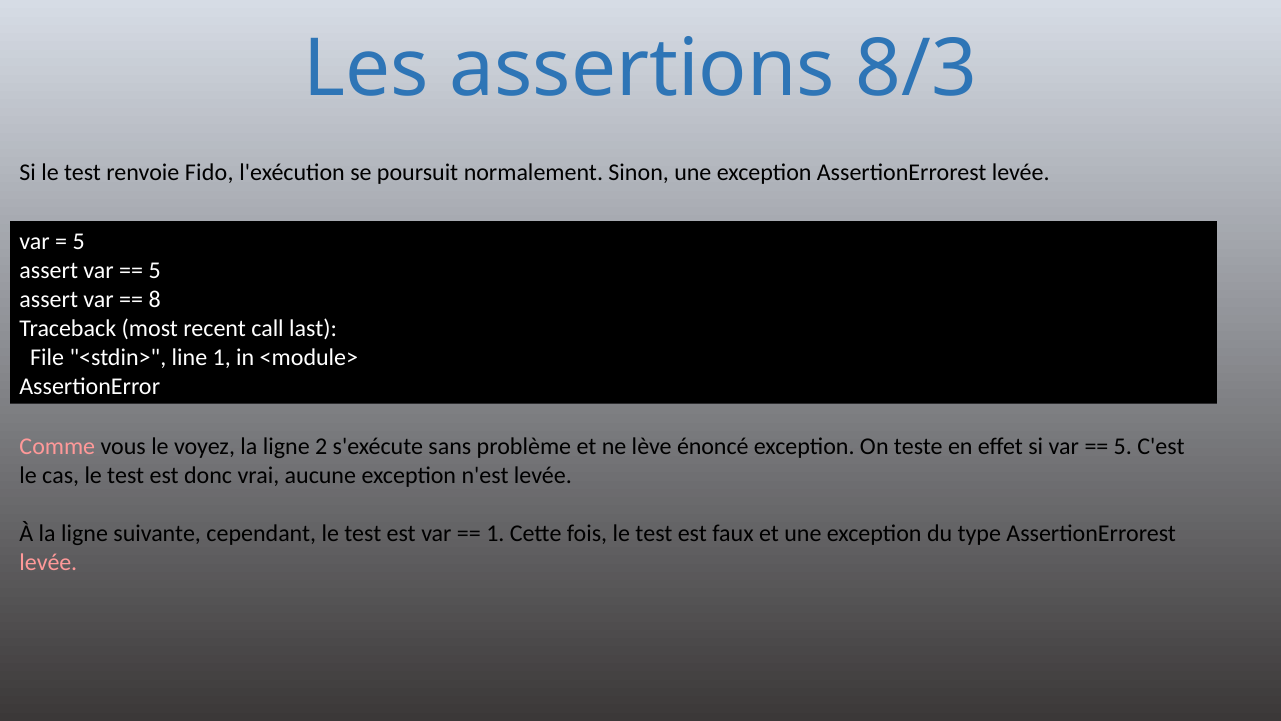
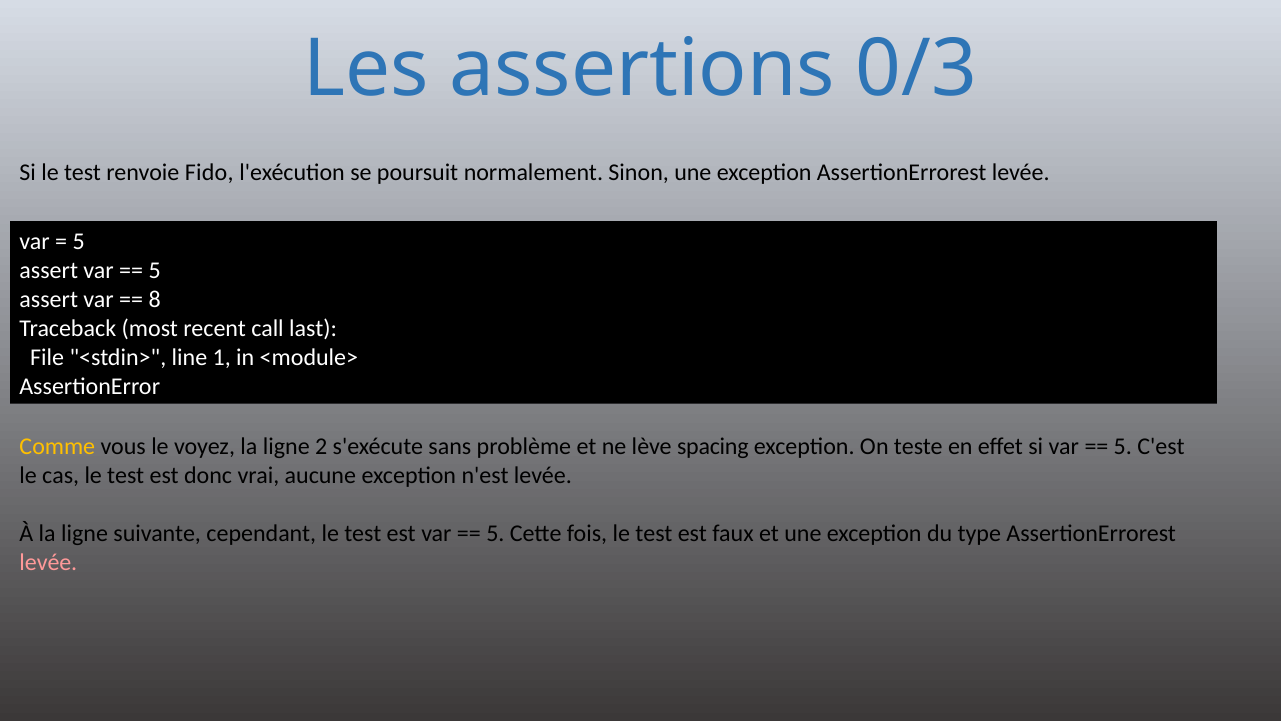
8/3: 8/3 -> 0/3 (917, 69)
Comme colour: pink -> yellow (57, 447)
énoncé: énoncé -> spacing (713, 447)
1: 1 -> 5 (495, 533)
